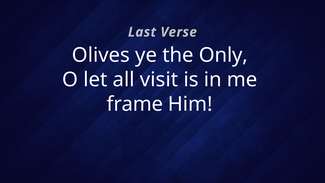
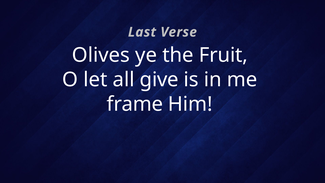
Only: Only -> Fruit (223, 55)
visit: visit -> give (159, 80)
